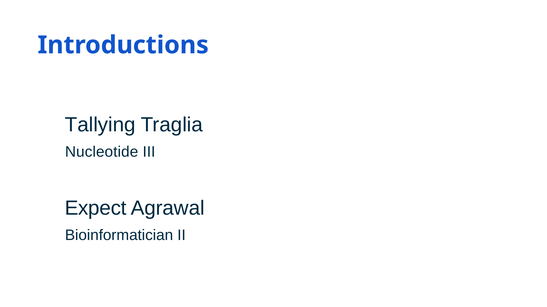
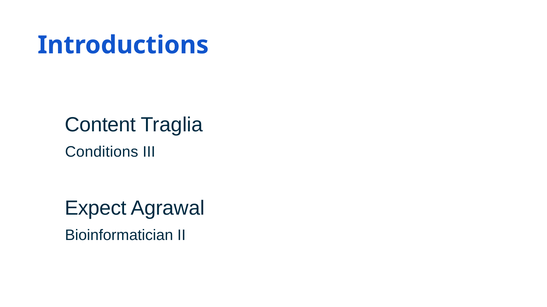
Tallying: Tallying -> Content (100, 125)
Nucleotide: Nucleotide -> Conditions (102, 152)
